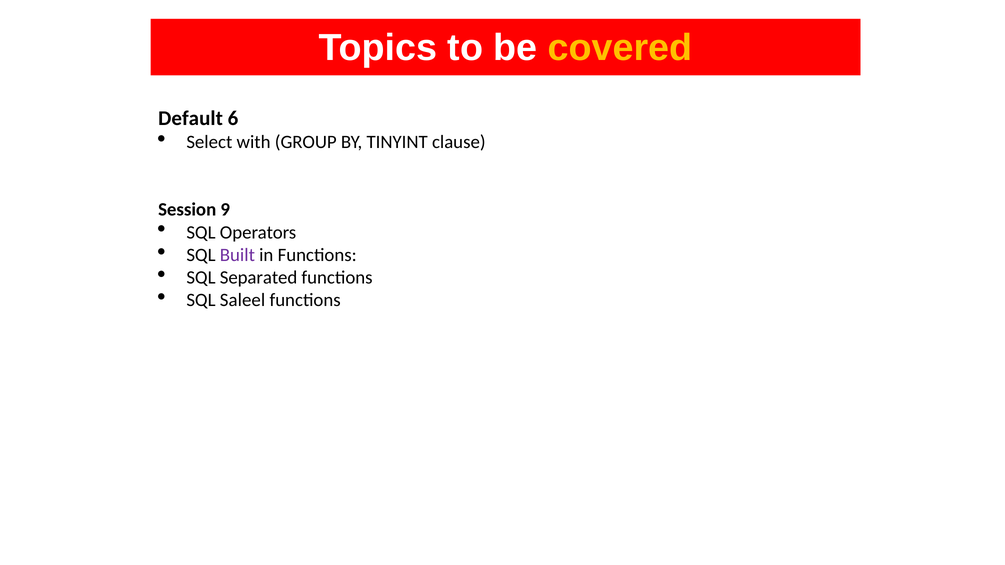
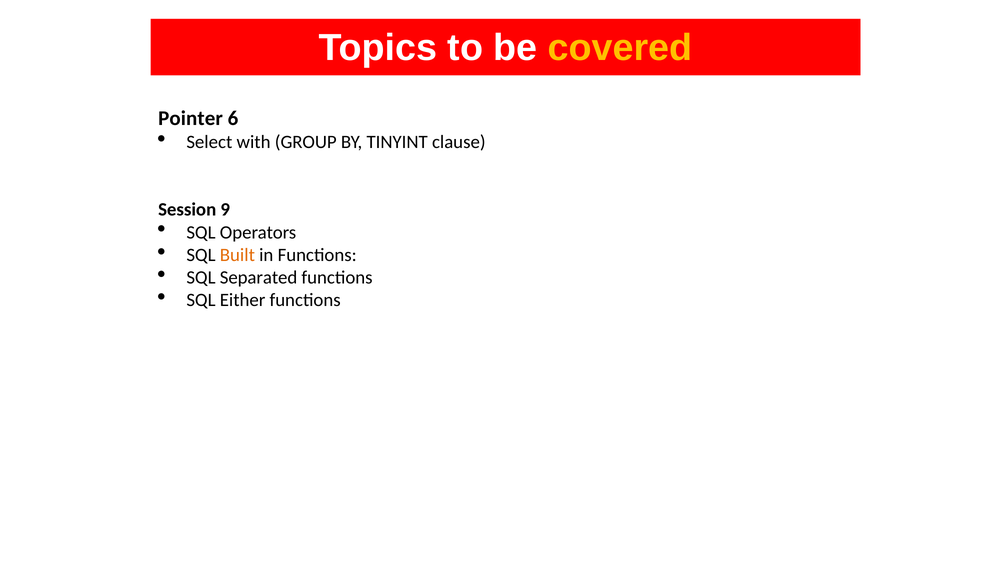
Default: Default -> Pointer (190, 118)
Built colour: purple -> orange (237, 255)
Saleel: Saleel -> Either (243, 300)
